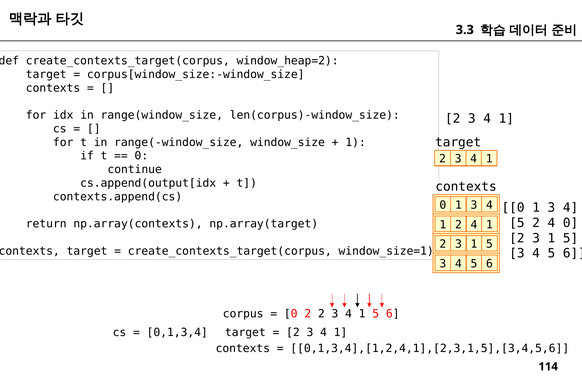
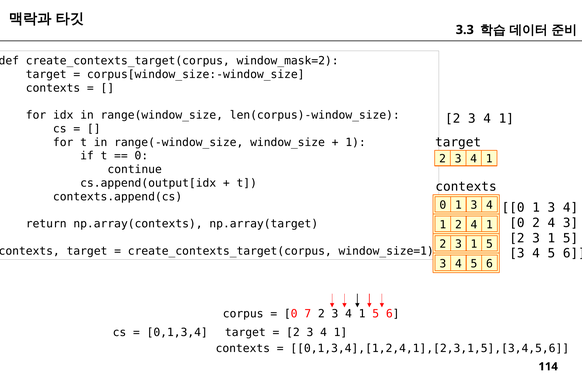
window_heap=2: window_heap=2 -> window_mask=2 (288, 61)
5: 5 -> 0 (517, 223)
4 0: 0 -> 3 (571, 223)
2: 2 -> 7 (308, 314)
